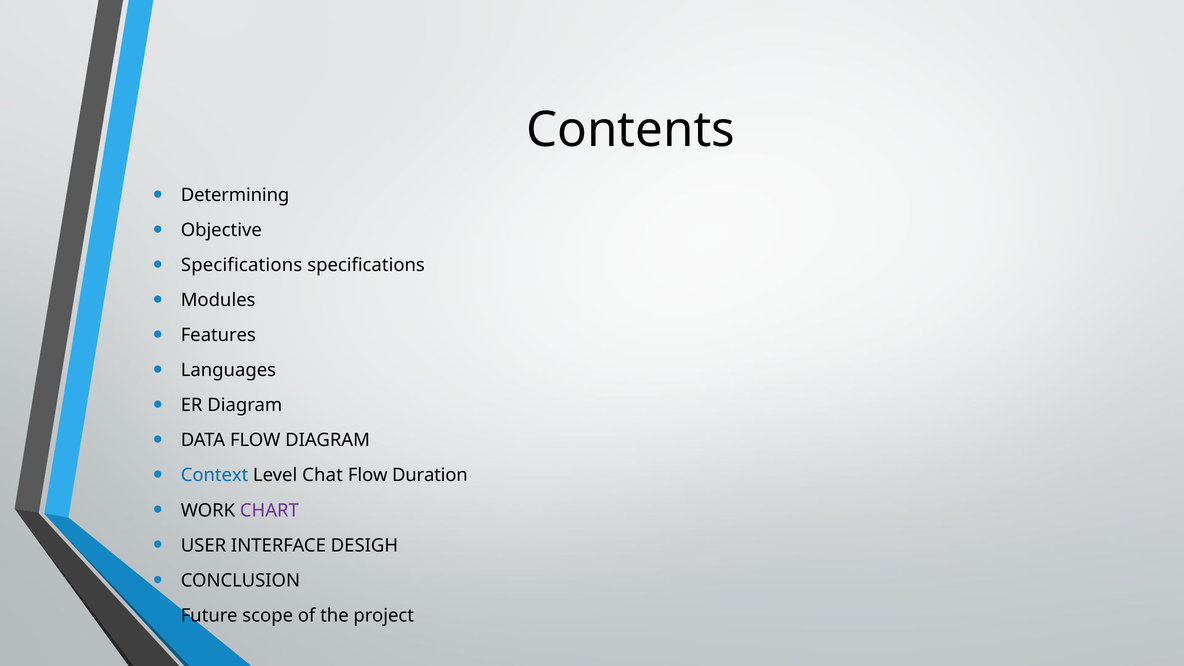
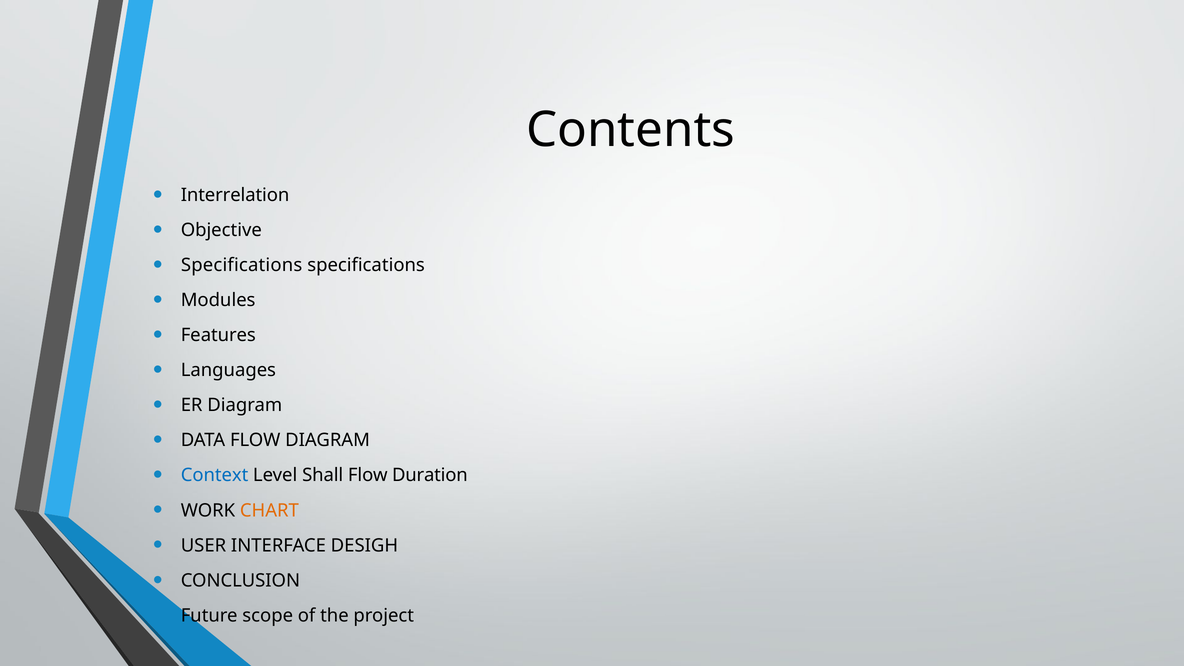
Determining: Determining -> Interrelation (235, 195)
Chat: Chat -> Shall (323, 475)
CHART colour: purple -> orange (269, 510)
